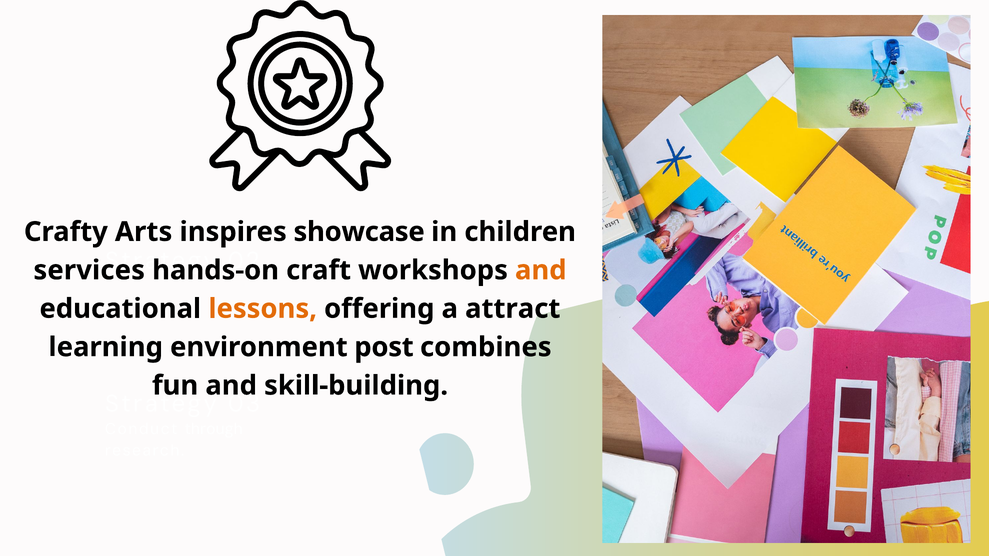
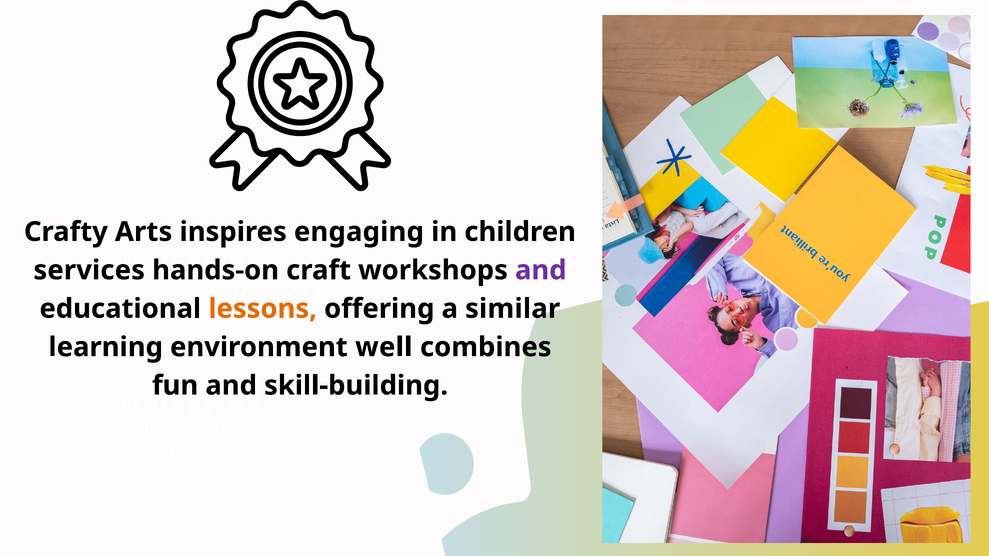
showcase: showcase -> engaging (359, 232)
and colour: orange -> purple (541, 270)
attract: attract -> similar (513, 309)
post: post -> well (384, 347)
